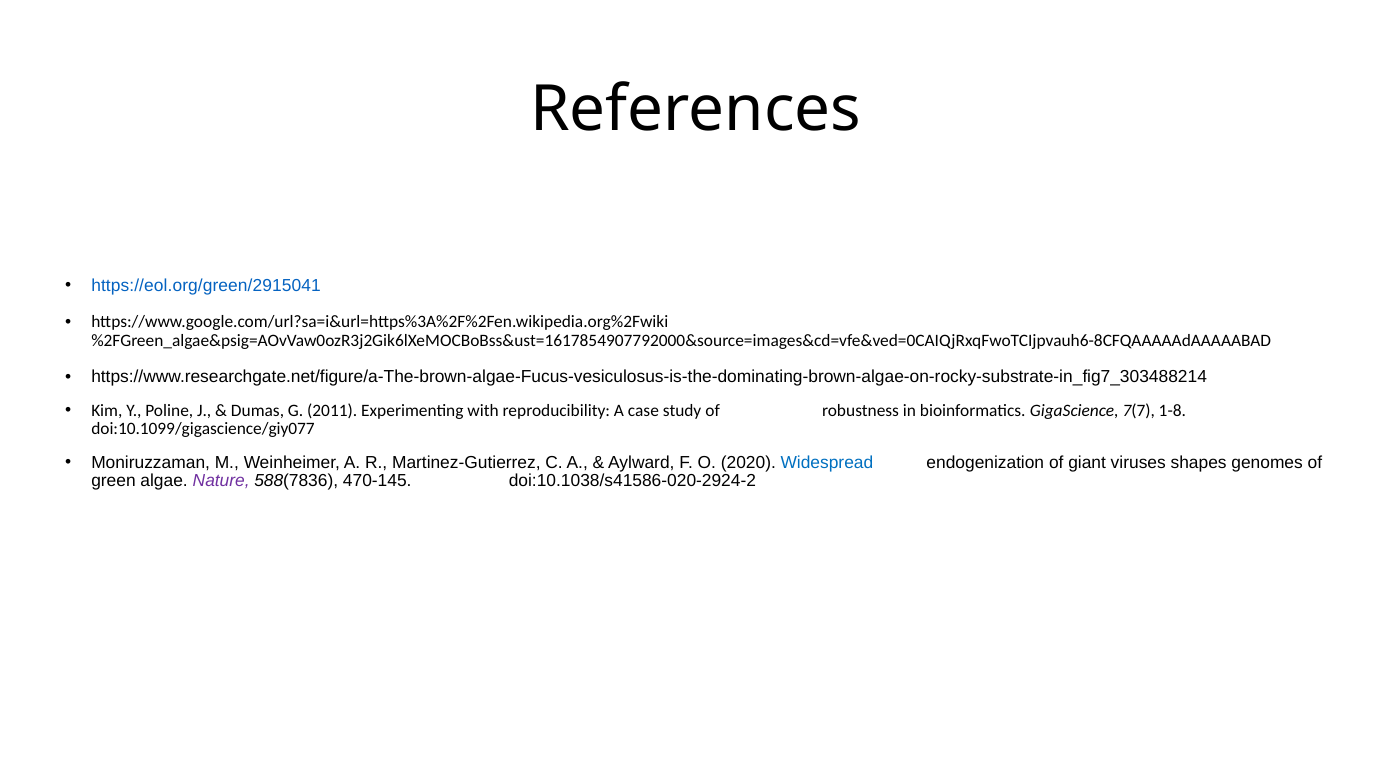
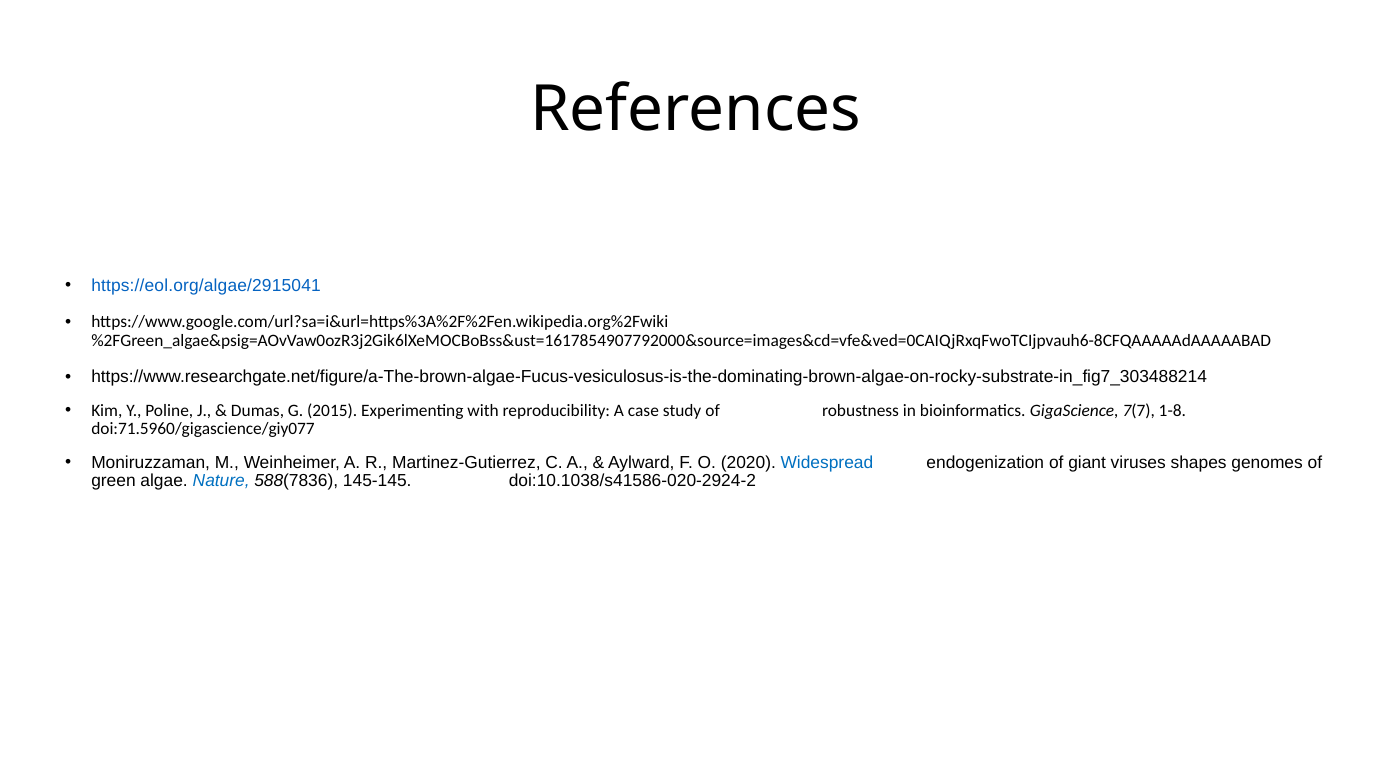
https://eol.org/green/2915041: https://eol.org/green/2915041 -> https://eol.org/algae/2915041 (206, 286)
2011: 2011 -> 2015 (332, 410)
doi:10.1099/gigascience/giy077: doi:10.1099/gigascience/giy077 -> doi:71.5960/gigascience/giy077 (203, 429)
Nature colour: purple -> blue (221, 481)
470-145: 470-145 -> 145-145 (377, 481)
